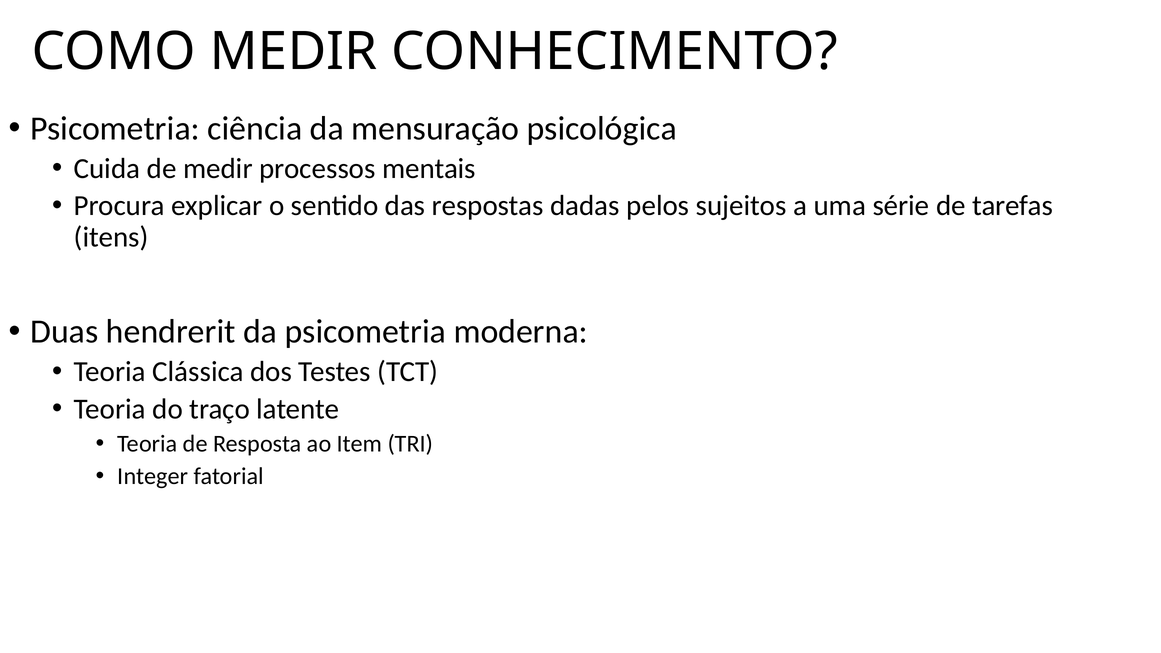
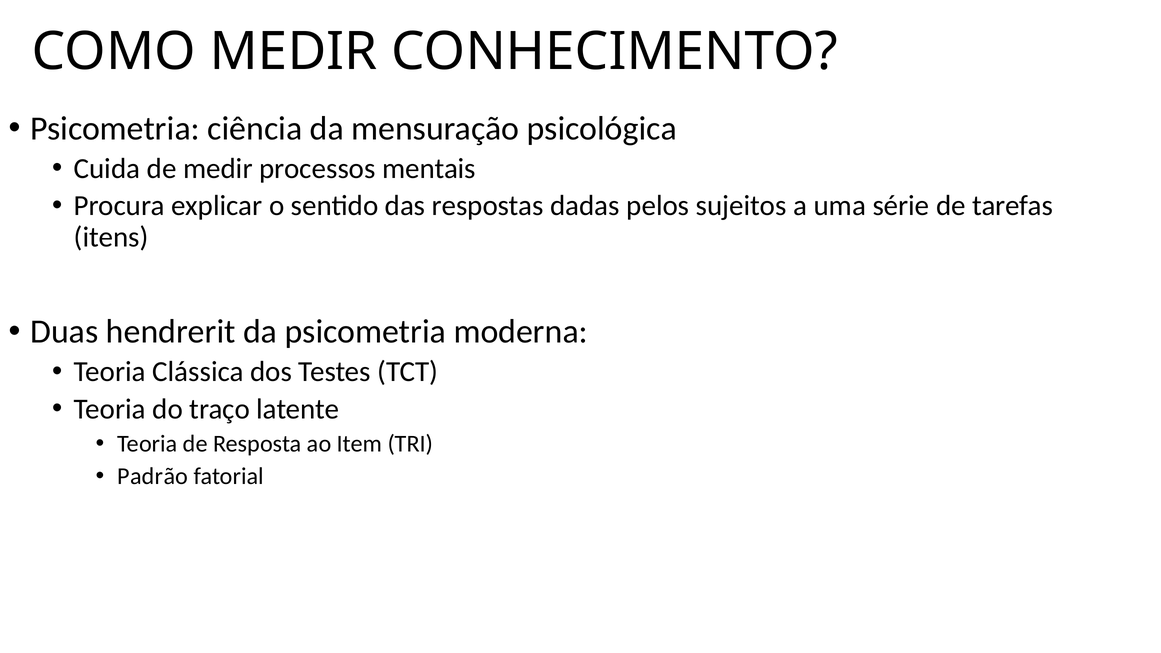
Integer: Integer -> Padrão (153, 476)
